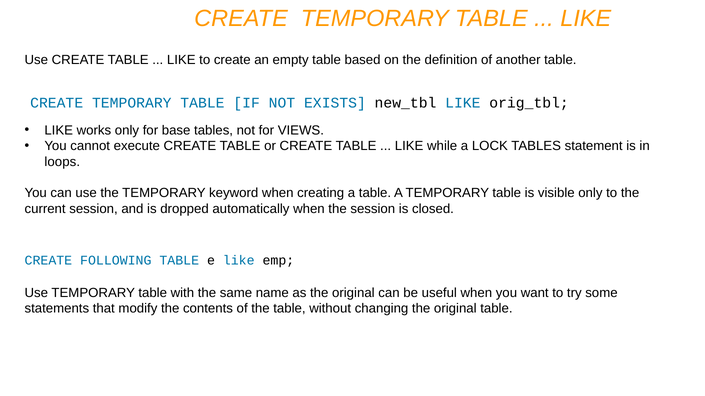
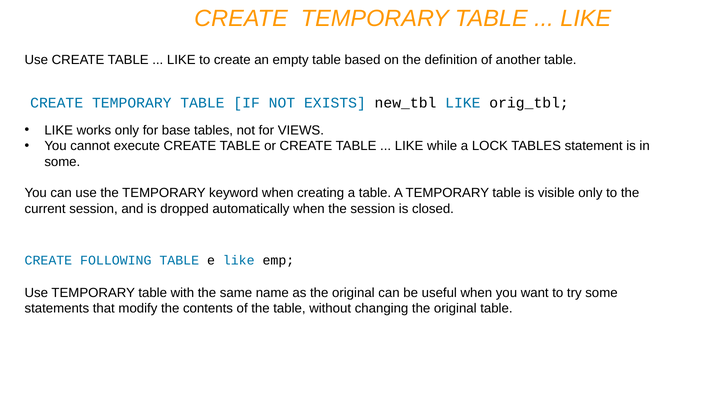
loops: loops -> some (62, 162)
